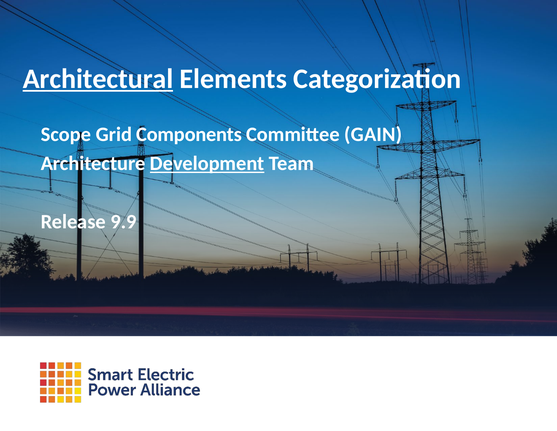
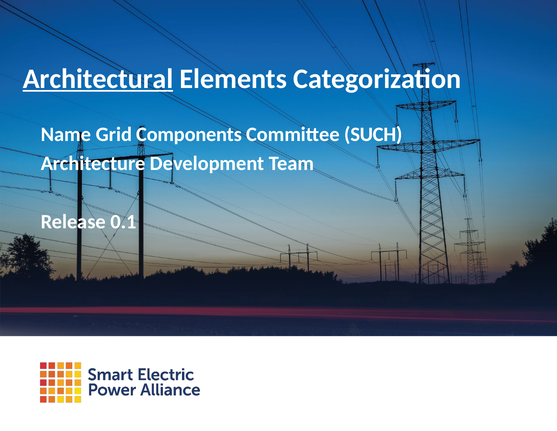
Scope: Scope -> Name (66, 134)
GAIN: GAIN -> SUCH (373, 134)
Development underline: present -> none (207, 163)
9.9: 9.9 -> 0.1 (123, 221)
